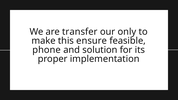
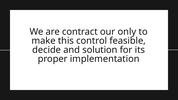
transfer: transfer -> contract (80, 32)
ensure: ensure -> control (92, 41)
phone: phone -> decide (47, 50)
